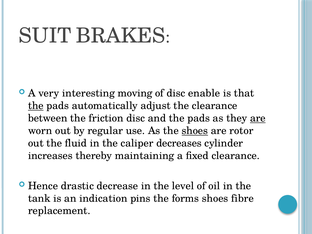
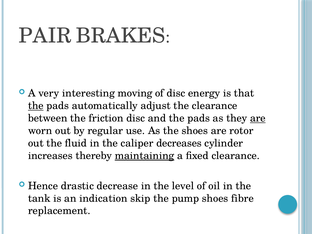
SUIT: SUIT -> PAIR (45, 36)
enable: enable -> energy (204, 93)
shoes underline: present -> none (195, 131)
maintaining underline: none -> present (145, 156)
pins: pins -> skip (140, 198)
forms: forms -> pump (185, 198)
